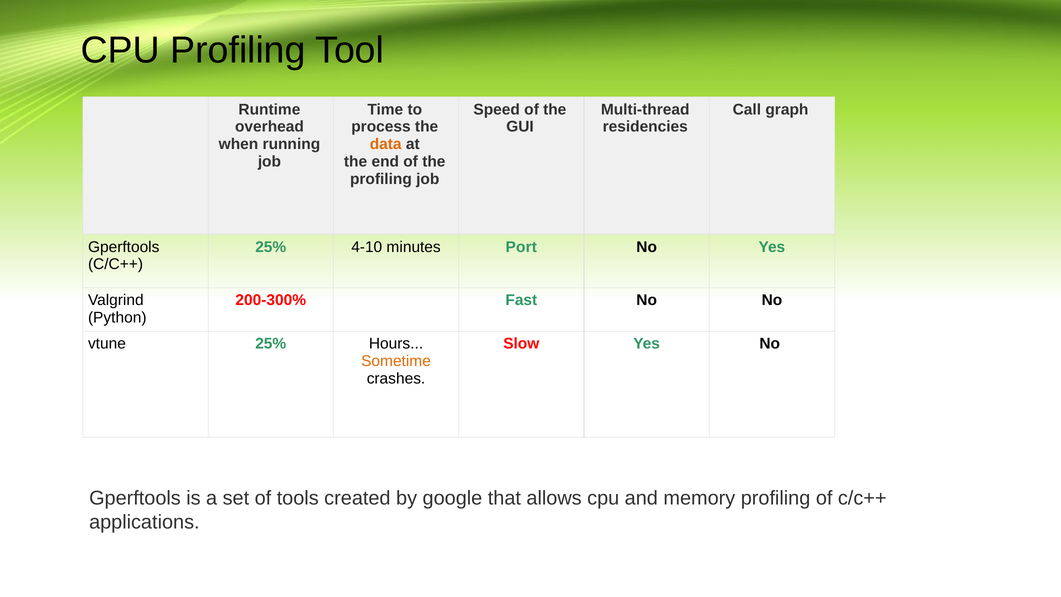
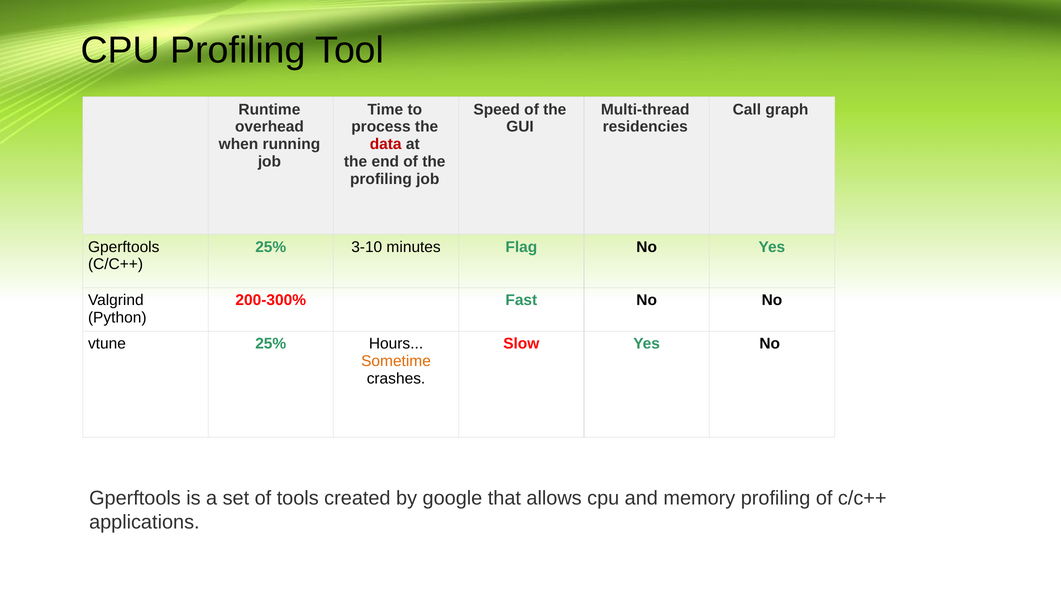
data colour: orange -> red (386, 144)
4-10: 4-10 -> 3-10 (367, 247)
Port: Port -> Flag (521, 247)
